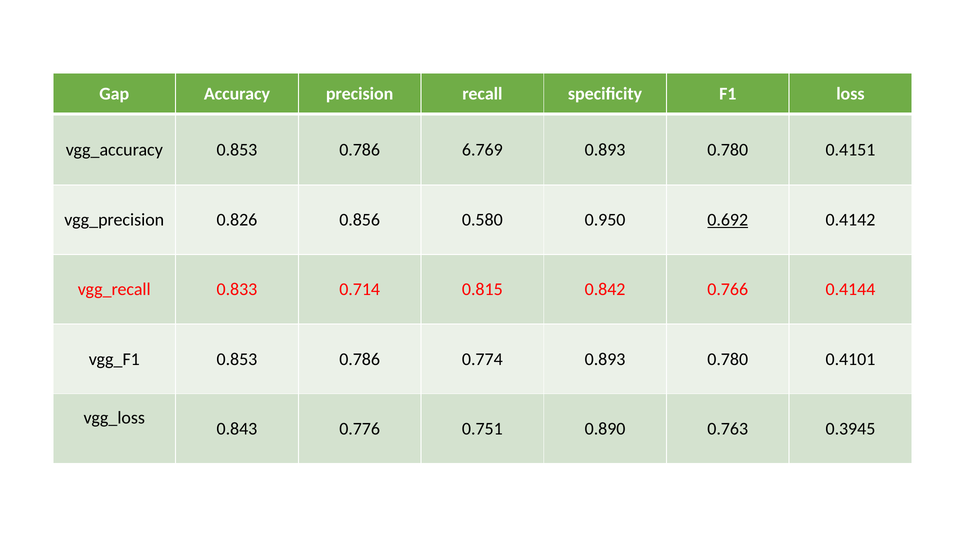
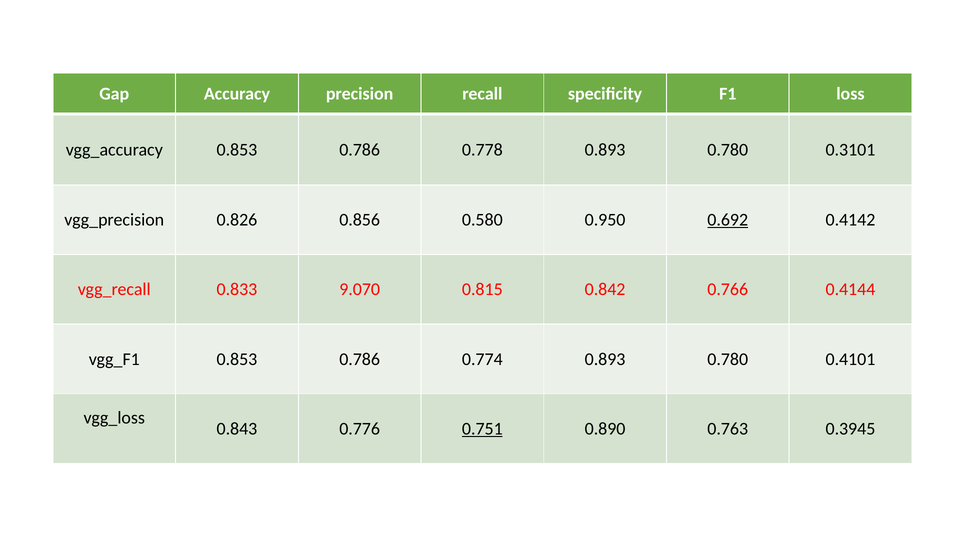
6.769: 6.769 -> 0.778 (482, 150)
0.4151: 0.4151 -> 0.3101 (850, 150)
0.714: 0.714 -> 9.070 (360, 290)
0.751 underline: none -> present (482, 429)
